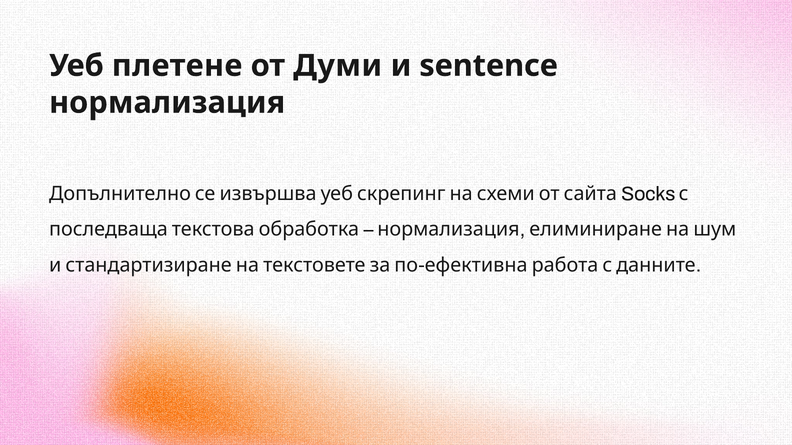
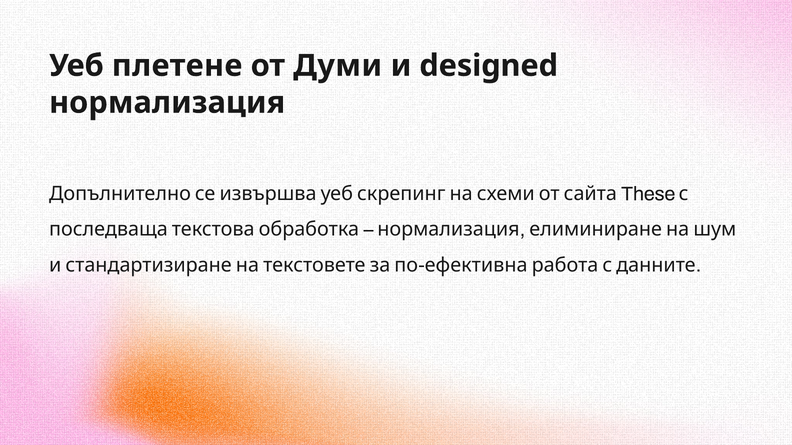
sentence: sentence -> designed (489, 66)
Socks: Socks -> These (648, 194)
